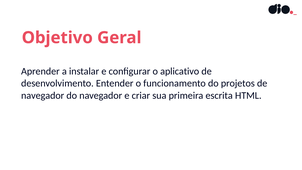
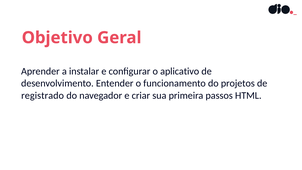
navegador: navegador -> registrado (43, 95)
escrita: escrita -> passos (219, 95)
